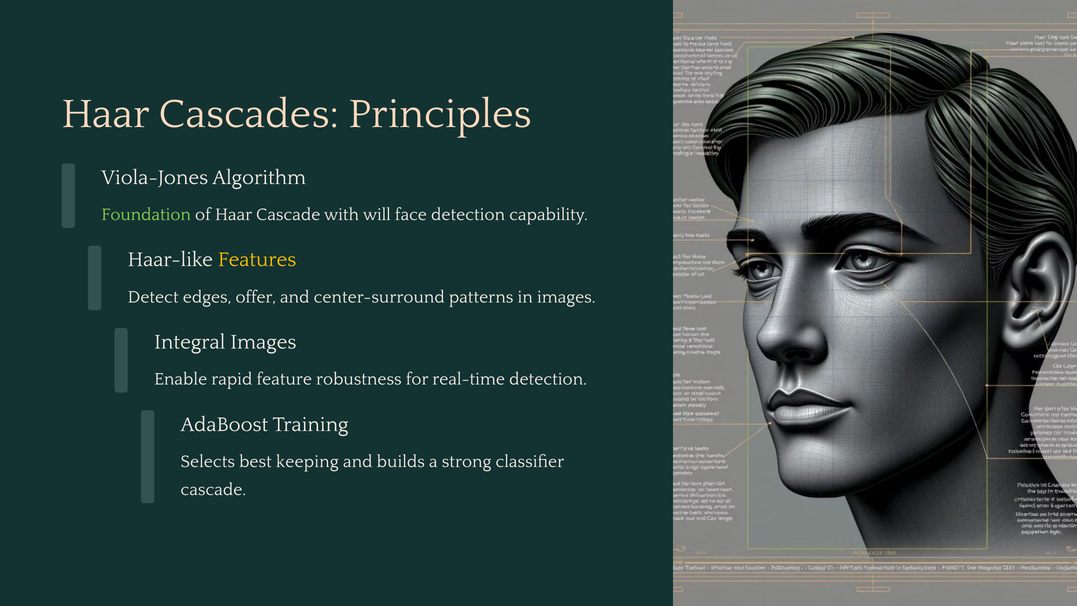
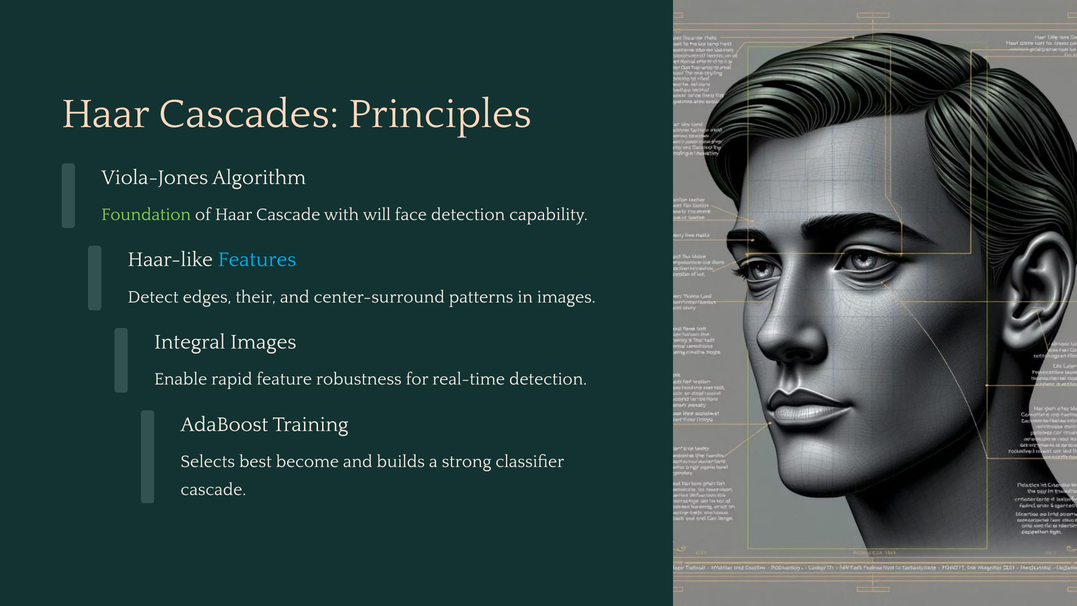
Features colour: yellow -> light blue (257, 260)
offer: offer -> their (256, 297)
keeping: keeping -> become (307, 461)
